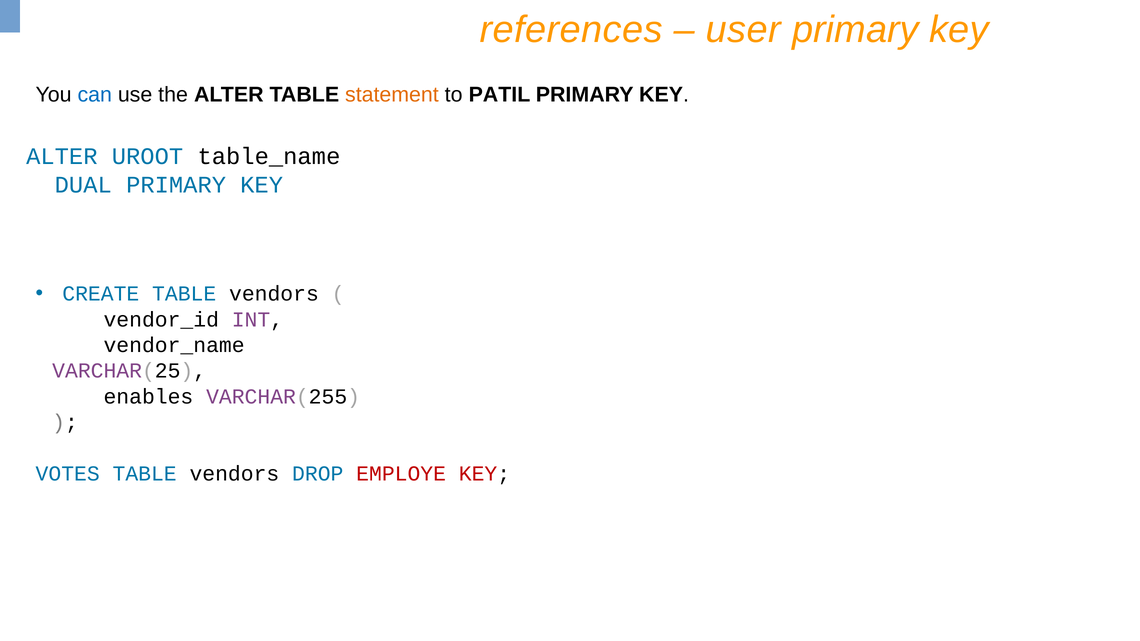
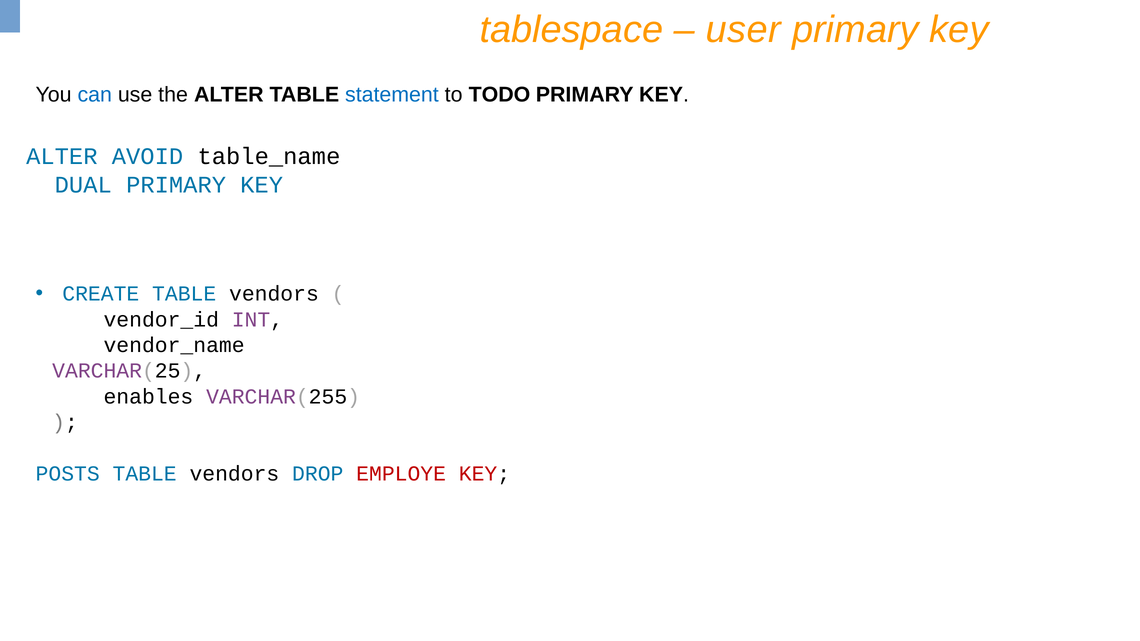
references: references -> tablespace (571, 30)
statement colour: orange -> blue (392, 95)
PATIL: PATIL -> TODO (499, 95)
UROOT: UROOT -> AVOID (148, 156)
VOTES: VOTES -> POSTS (68, 474)
